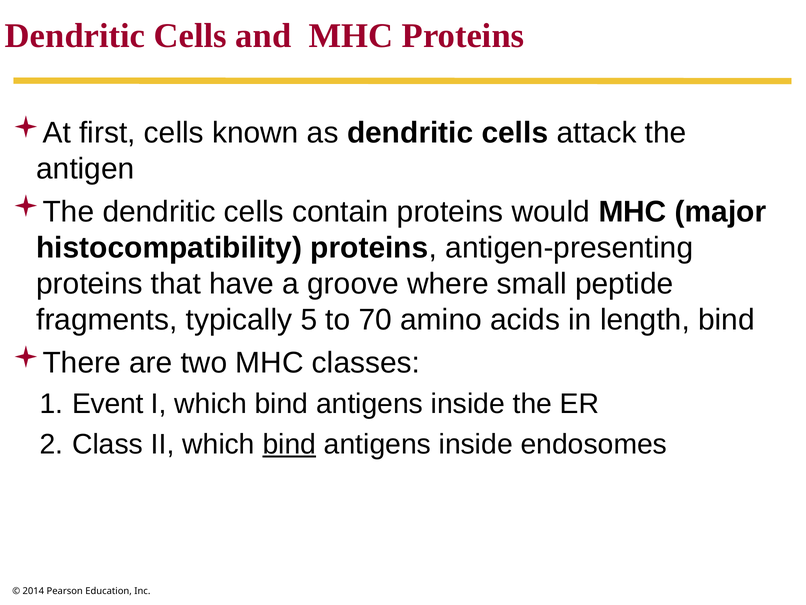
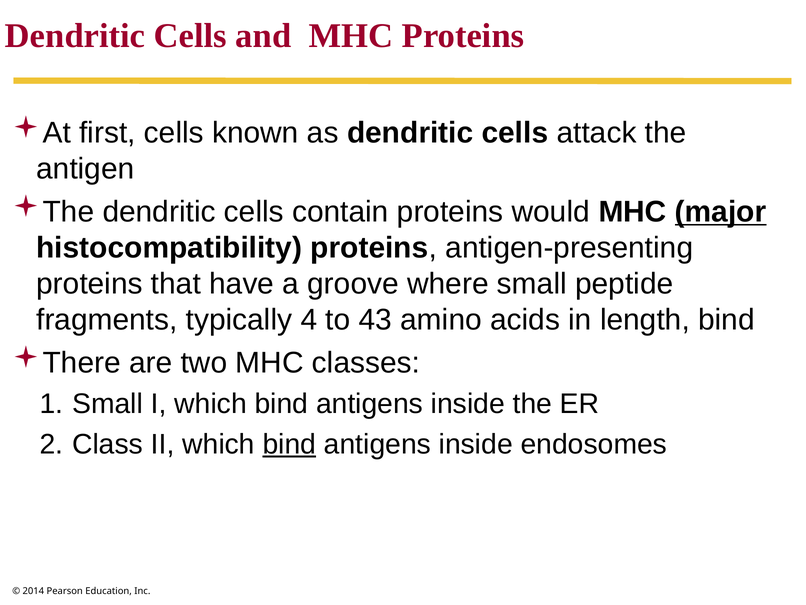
major underline: none -> present (721, 212)
5: 5 -> 4 (309, 319)
70: 70 -> 43 (375, 319)
Event: Event -> Small (108, 404)
